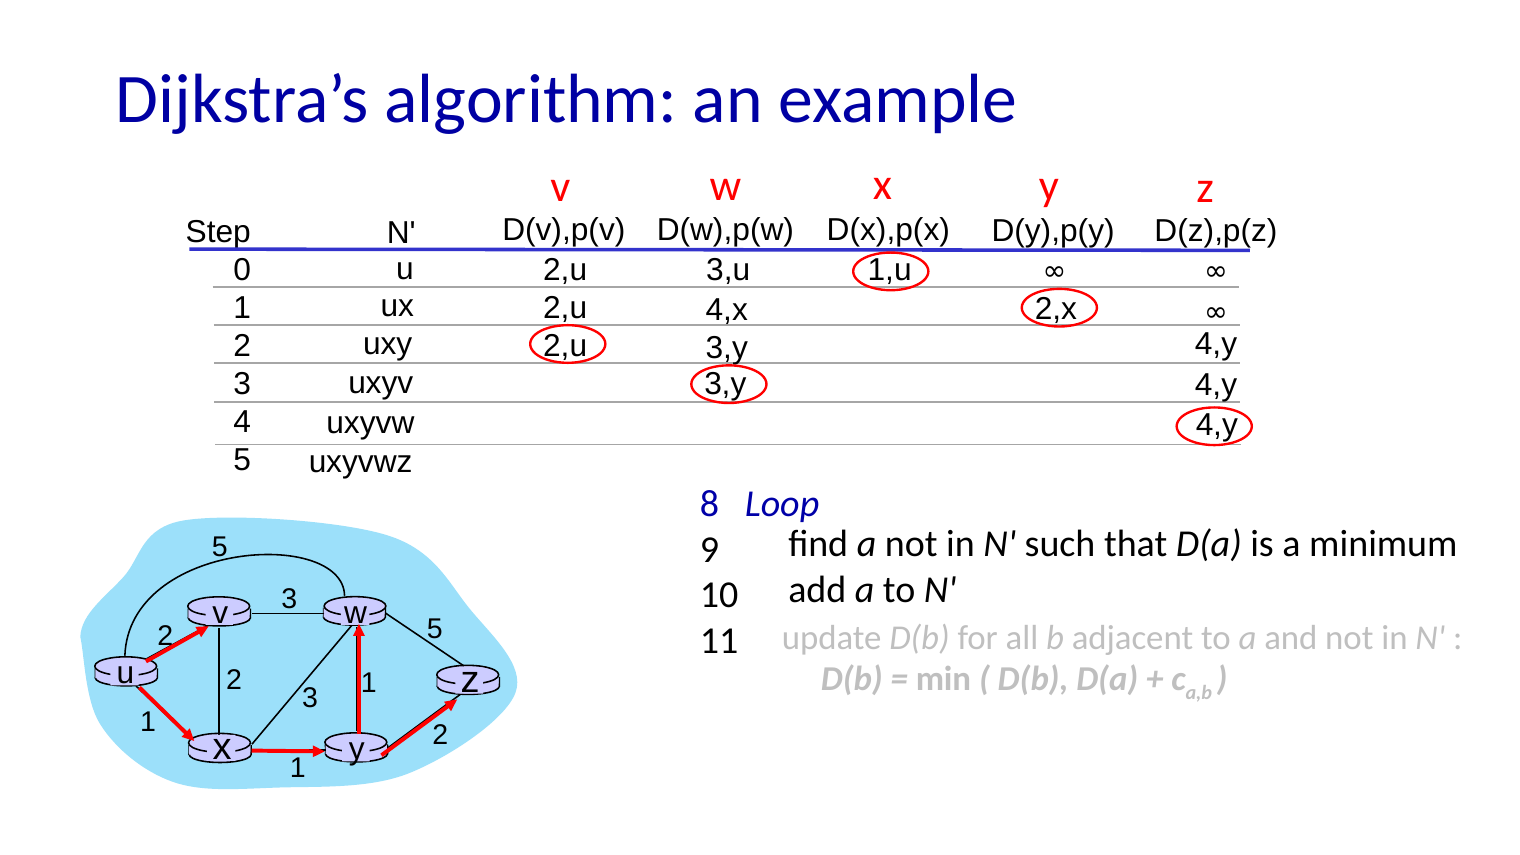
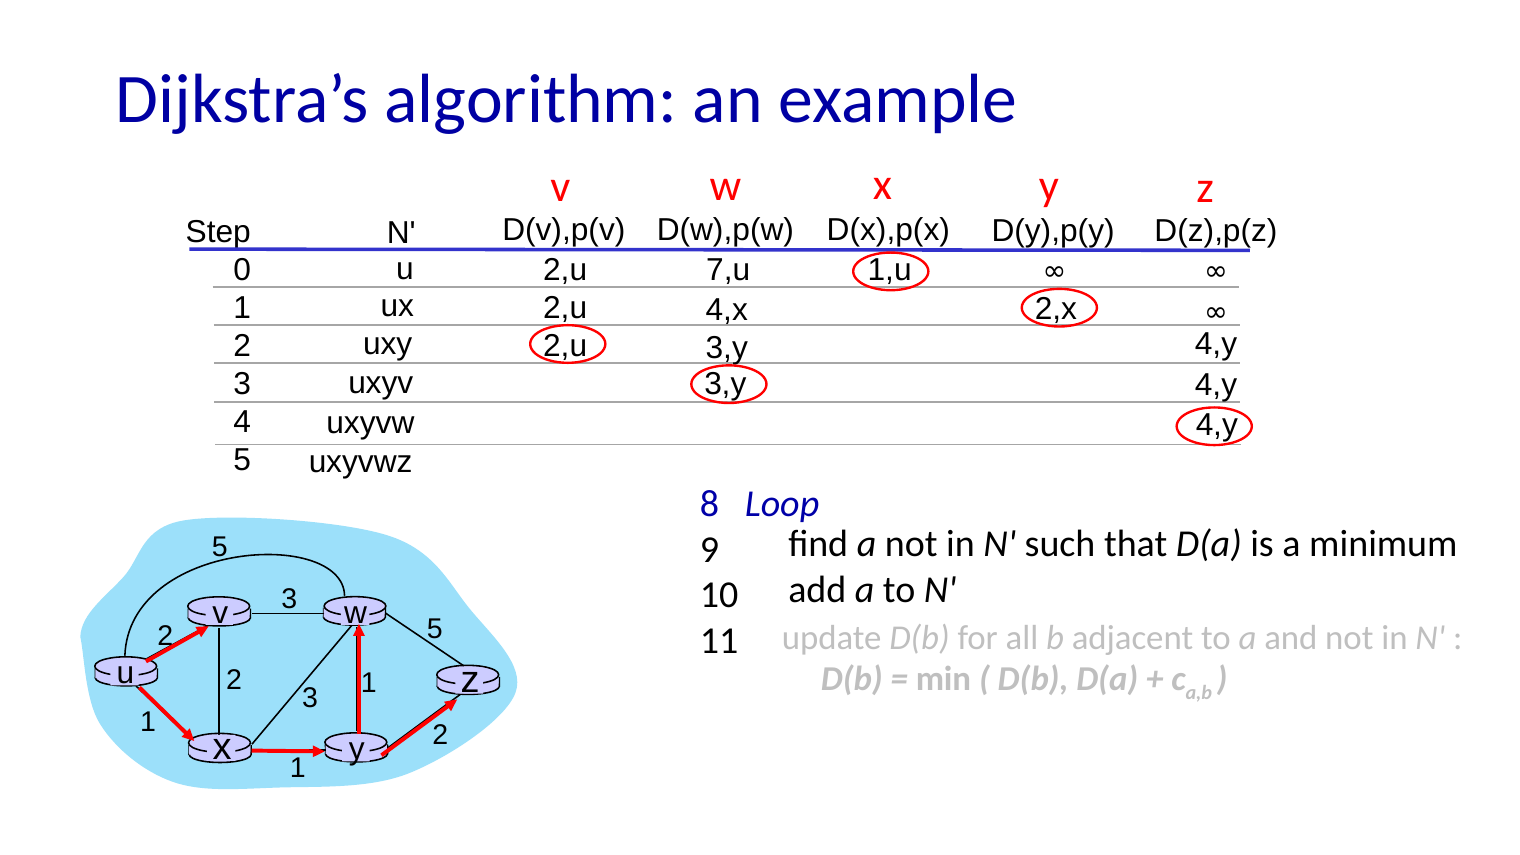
3,u: 3,u -> 7,u (728, 270)
